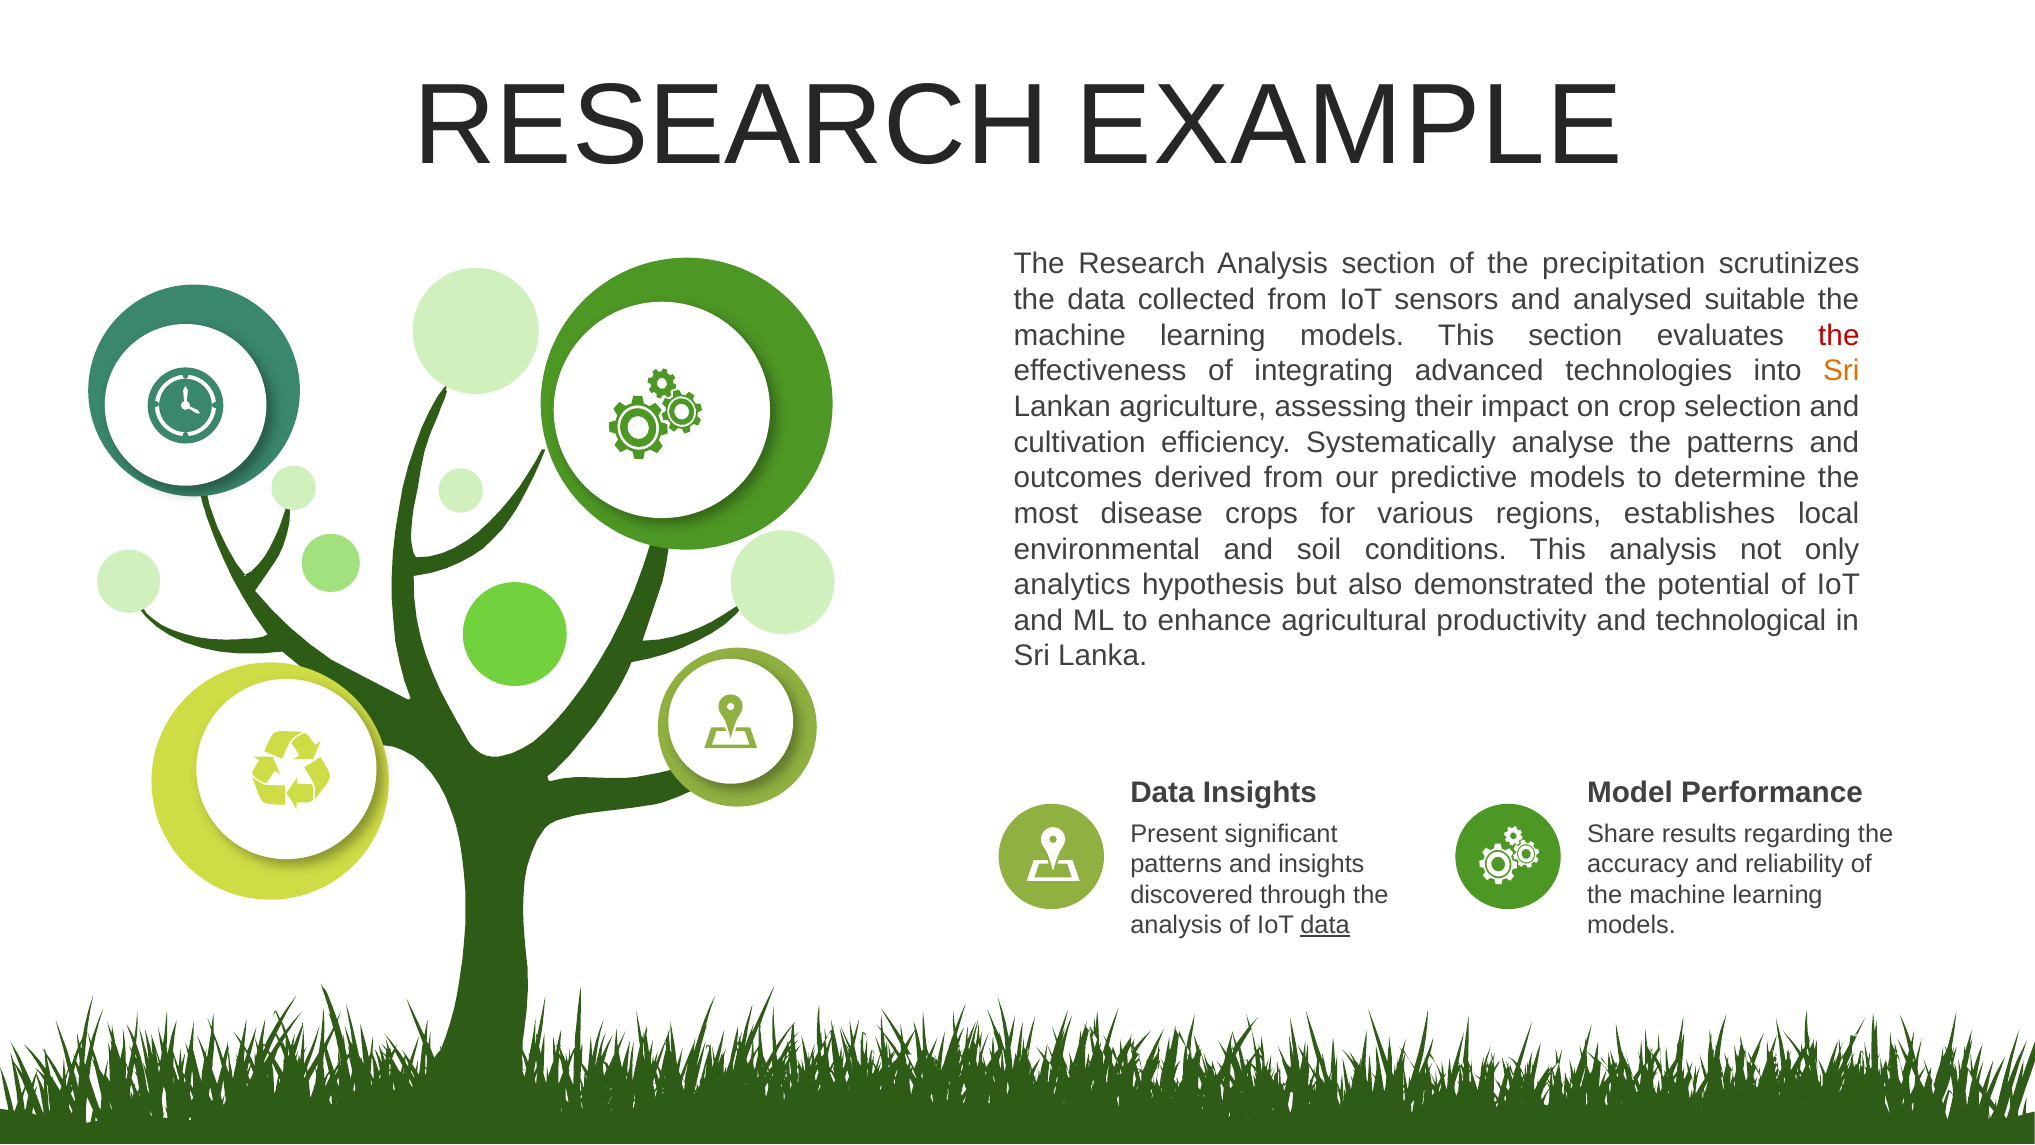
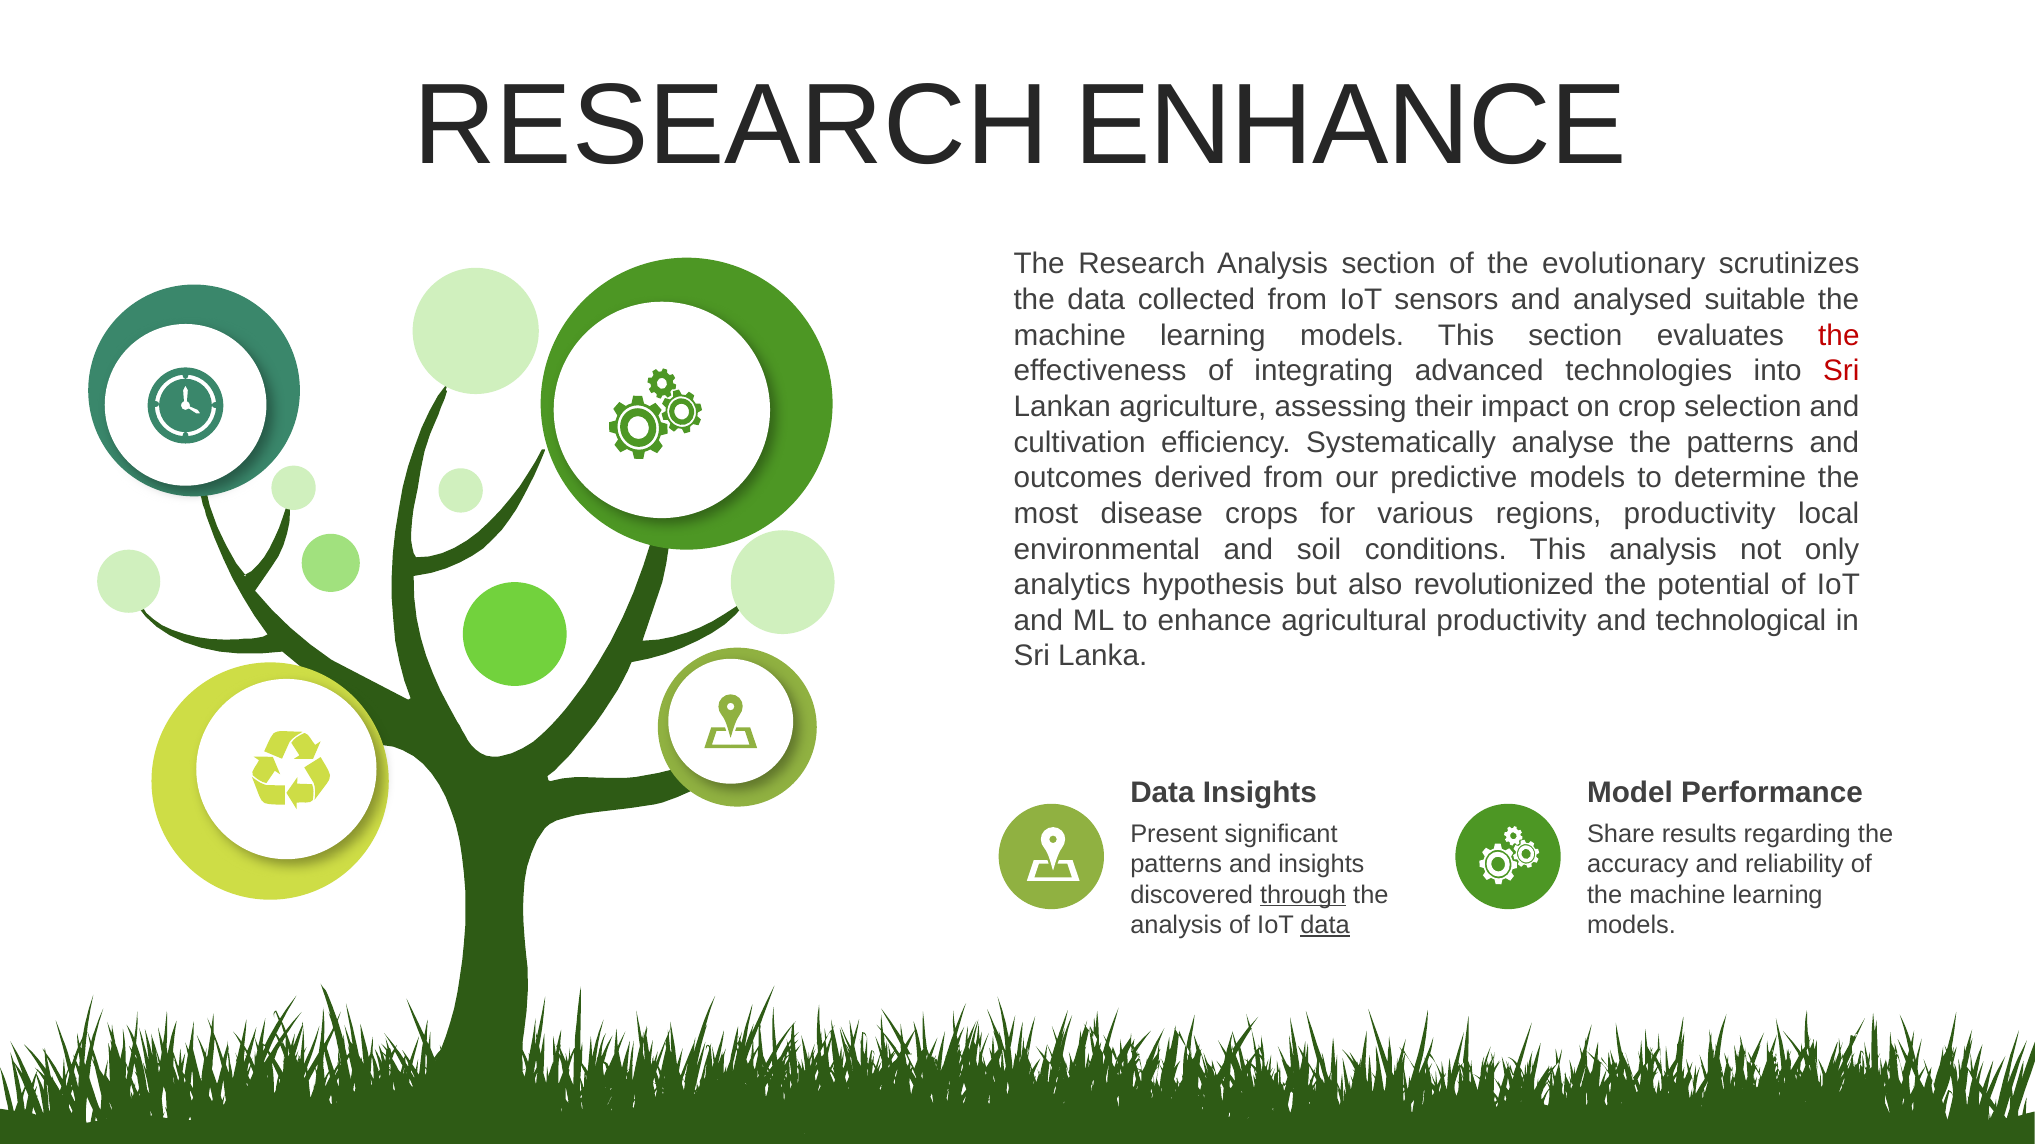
RESEARCH EXAMPLE: EXAMPLE -> ENHANCE (1350, 126)
precipitation: precipitation -> evolutionary (1624, 264)
Sri colour: orange -> red (1841, 371)
regions establishes: establishes -> productivity (1700, 513)
demonstrated: demonstrated -> revolutionized (1504, 585)
through underline: none -> present (1303, 894)
